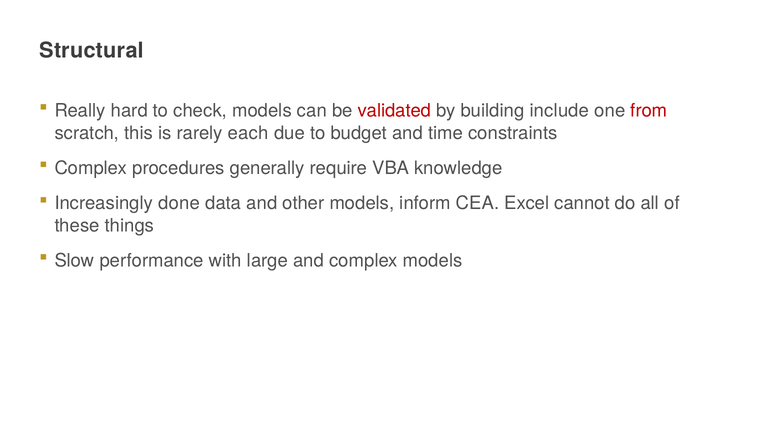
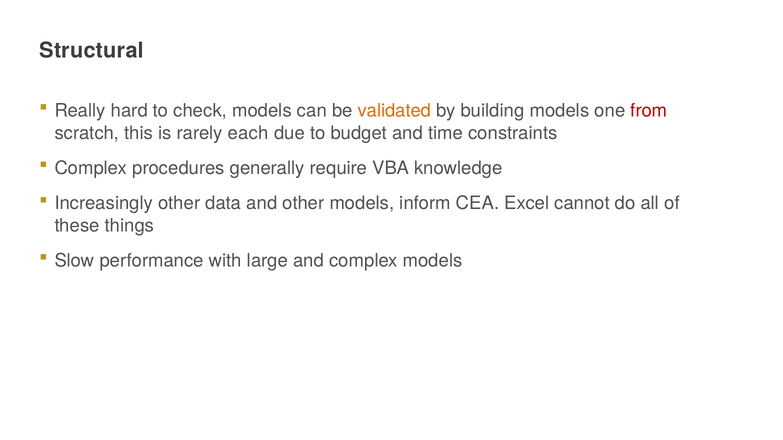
validated colour: red -> orange (394, 111)
building include: include -> models (559, 111)
Increasingly done: done -> other (179, 204)
